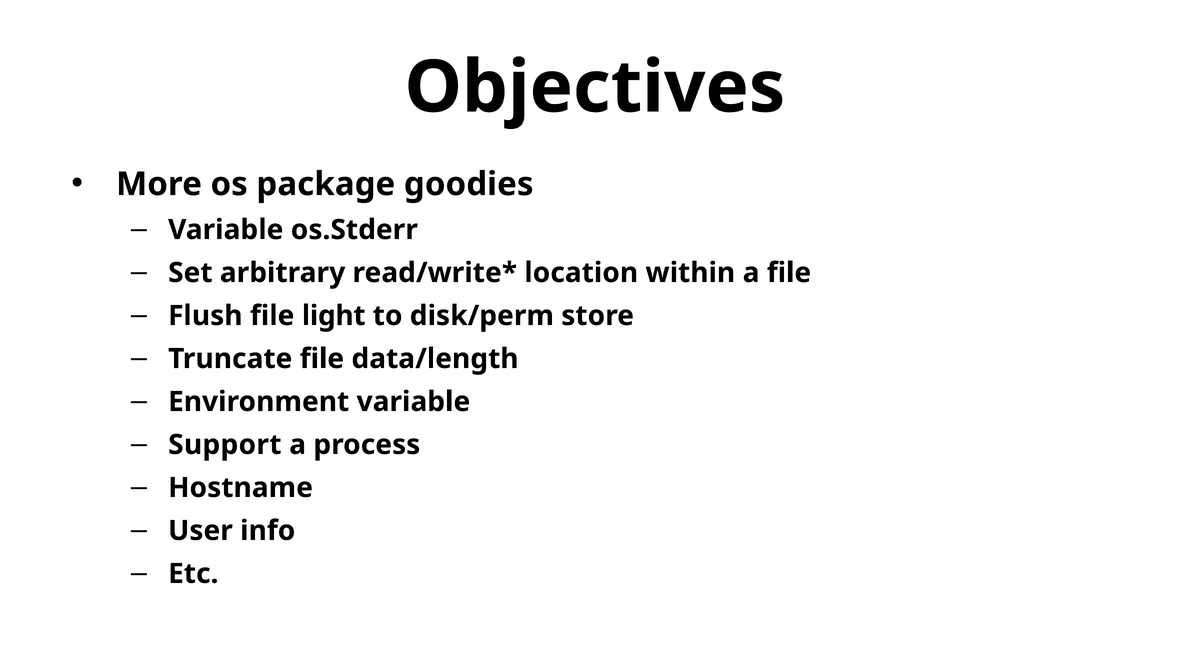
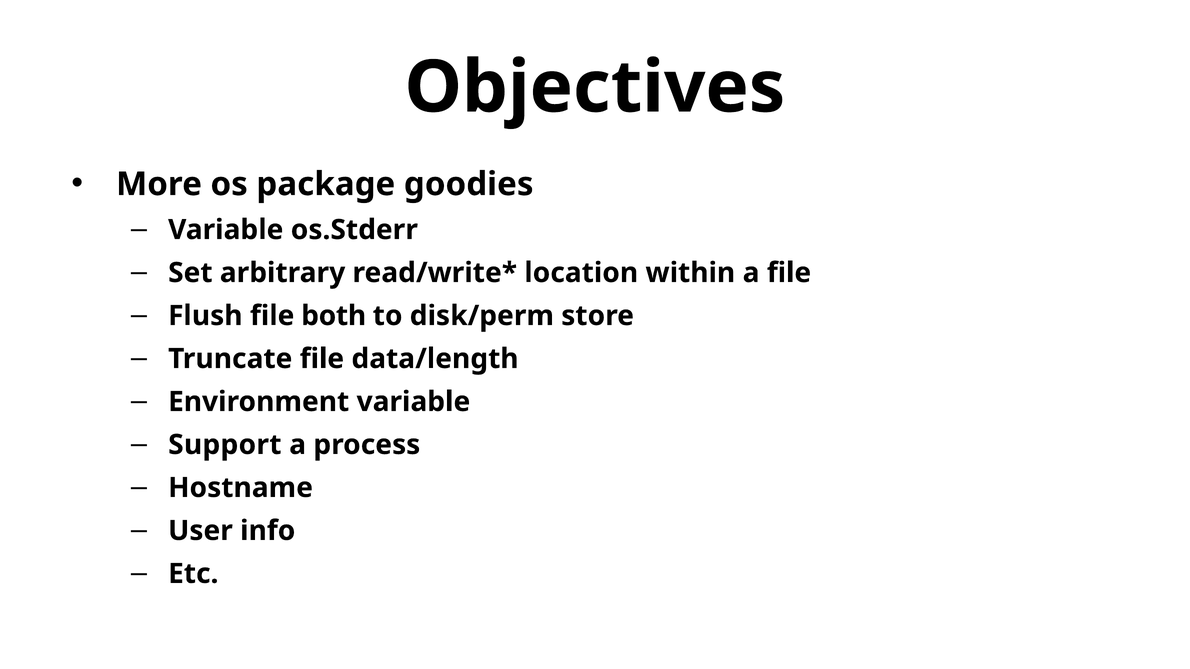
light: light -> both (334, 316)
